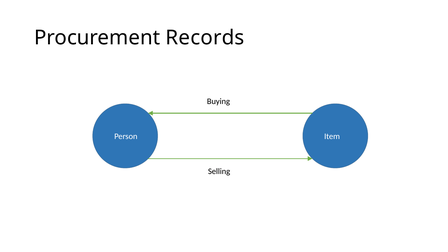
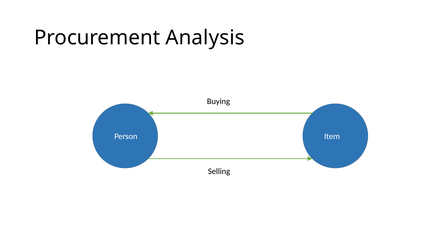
Records: Records -> Analysis (205, 38)
